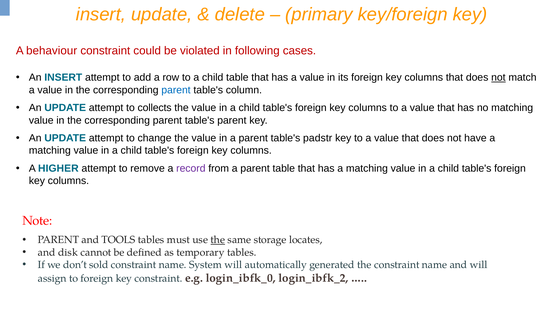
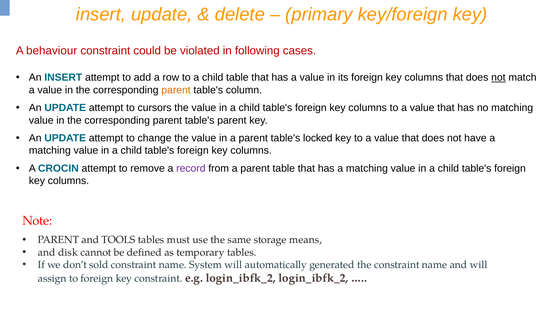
parent colour: blue -> orange (176, 90)
collects: collects -> cursors (155, 108)
padstr: padstr -> locked (318, 138)
HIGHER: HIGHER -> CROCIN (58, 168)
the underline: present -> none (218, 240)
locates: locates -> means (306, 240)
e.g login_ibfk_0: login_ibfk_0 -> login_ibfk_2 (241, 278)
